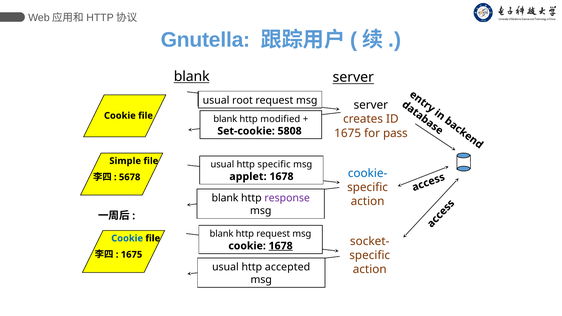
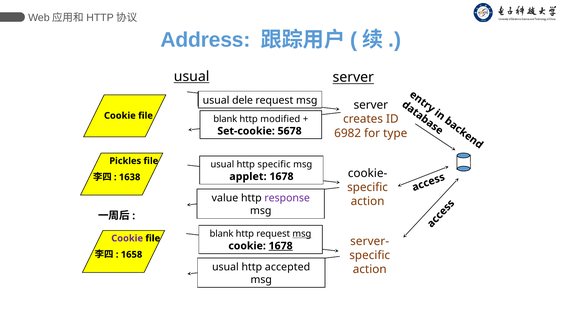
Gnutella: Gnutella -> Address (205, 40)
blank: blank -> usual (192, 76)
root: root -> dele (243, 100)
5808: 5808 -> 5678 (290, 131)
1675: 1675 -> 6982 (348, 133)
pass: pass -> type (395, 133)
Simple: Simple -> Pickles (125, 161)
cookie- colour: blue -> black (368, 173)
5678: 5678 -> 1638 (130, 177)
blank: blank -> value (225, 198)
msg underline: none -> present (302, 234)
Cookie colour: blue -> purple (127, 238)
socket-: socket- -> server- (370, 241)
1675: 1675 -> 1658 (132, 255)
